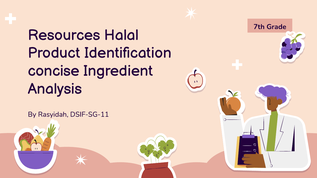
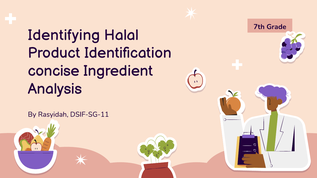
Resources: Resources -> Identifying (64, 35)
